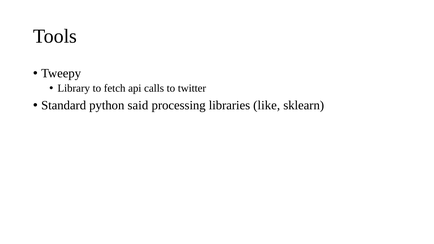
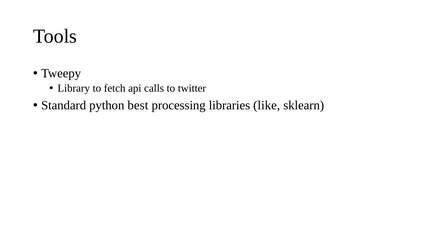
said: said -> best (138, 106)
